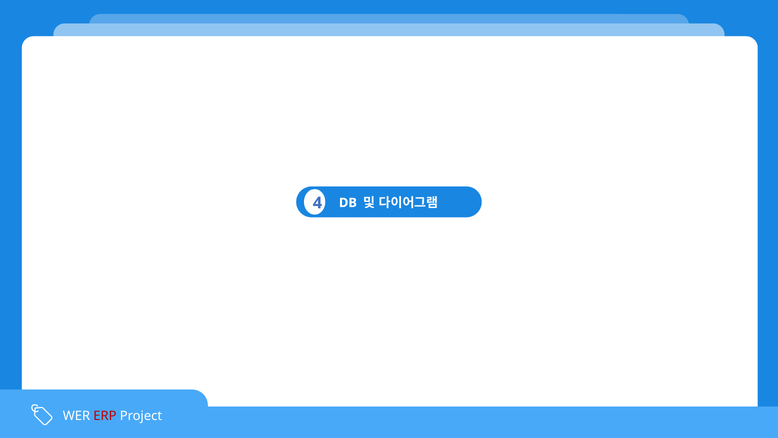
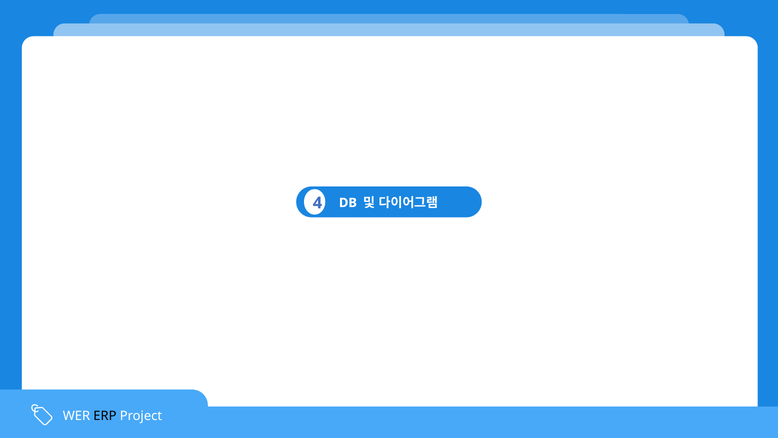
ERP colour: red -> black (105, 415)
